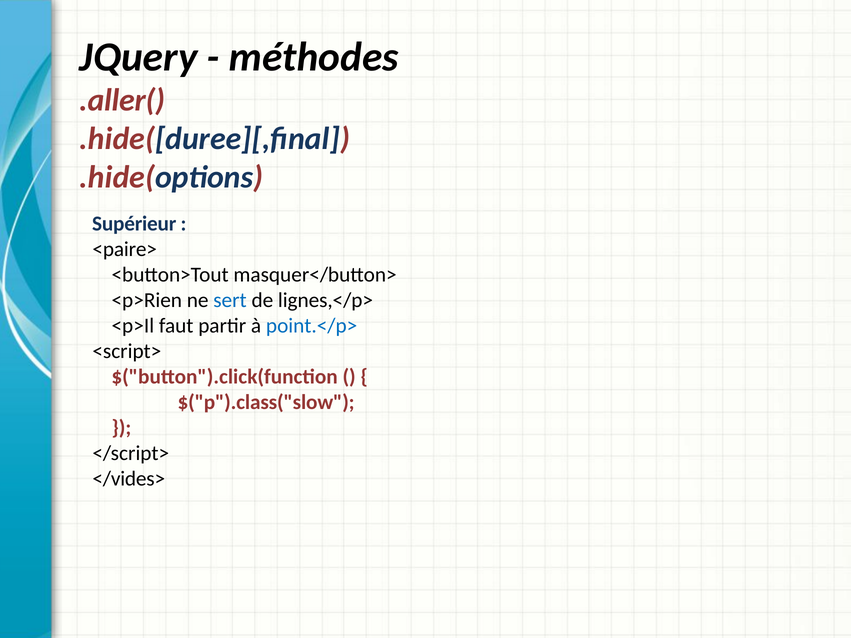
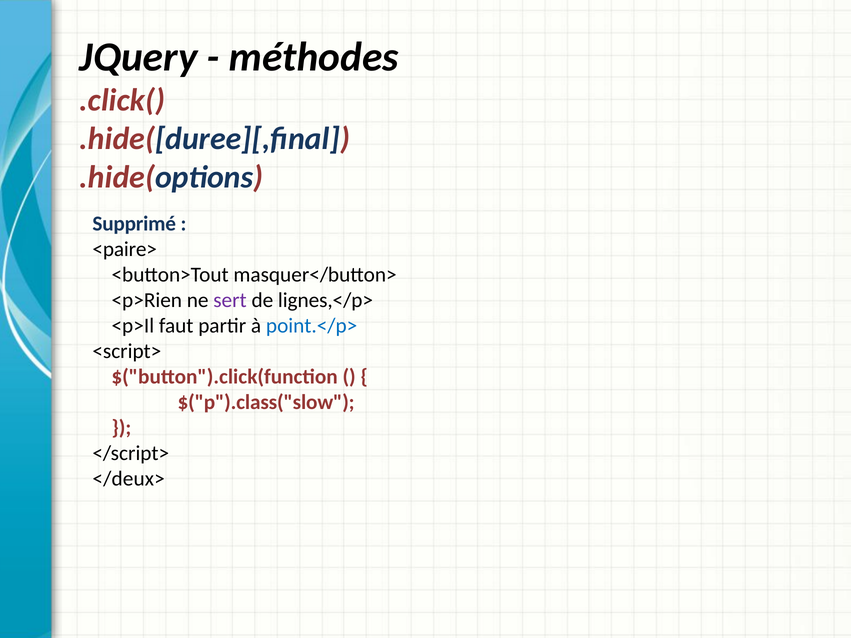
.aller(: .aller( -> .click( (122, 100)
Supérieur: Supérieur -> Supprimé (134, 224)
sert colour: blue -> purple (230, 300)
</vides>: </vides> -> </deux> (129, 479)
